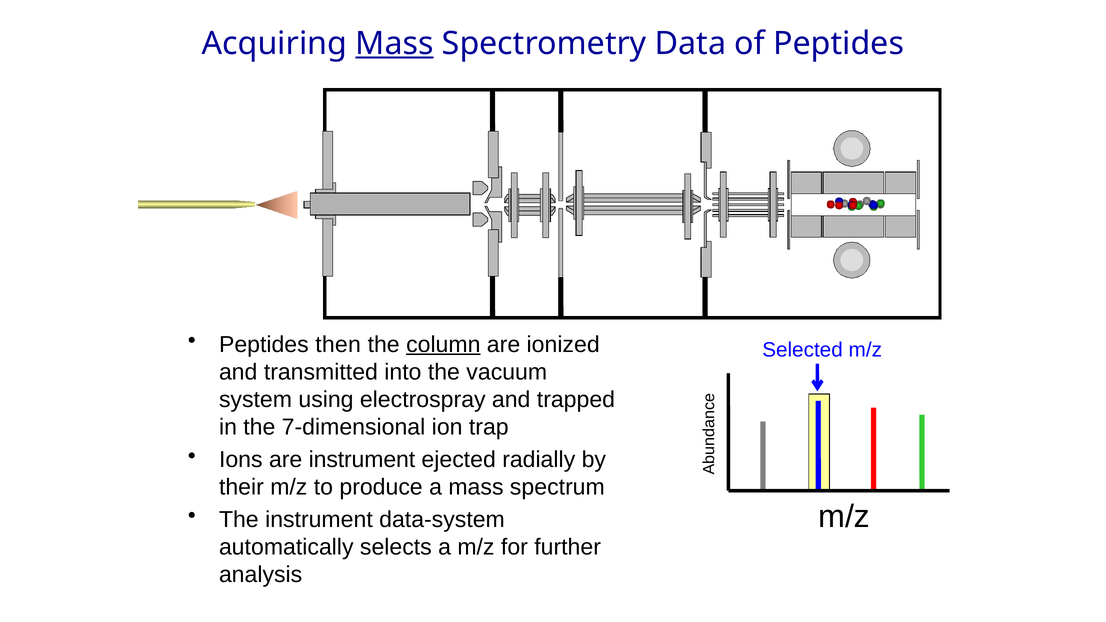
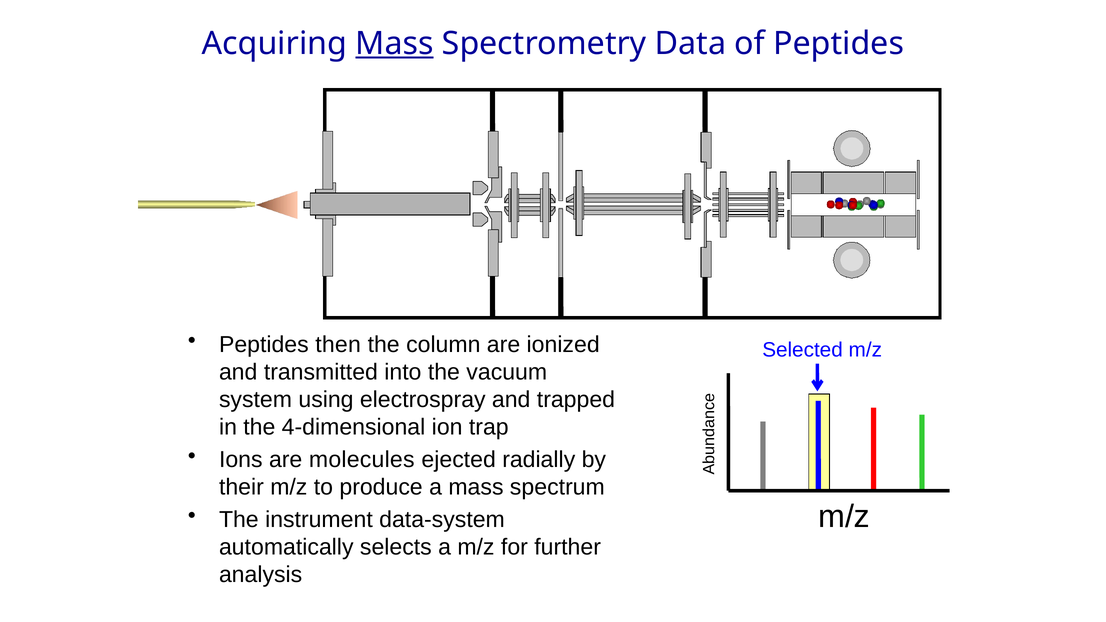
column underline: present -> none (443, 344)
7-dimensional: 7-dimensional -> 4-dimensional (354, 427)
are instrument: instrument -> molecules (362, 460)
